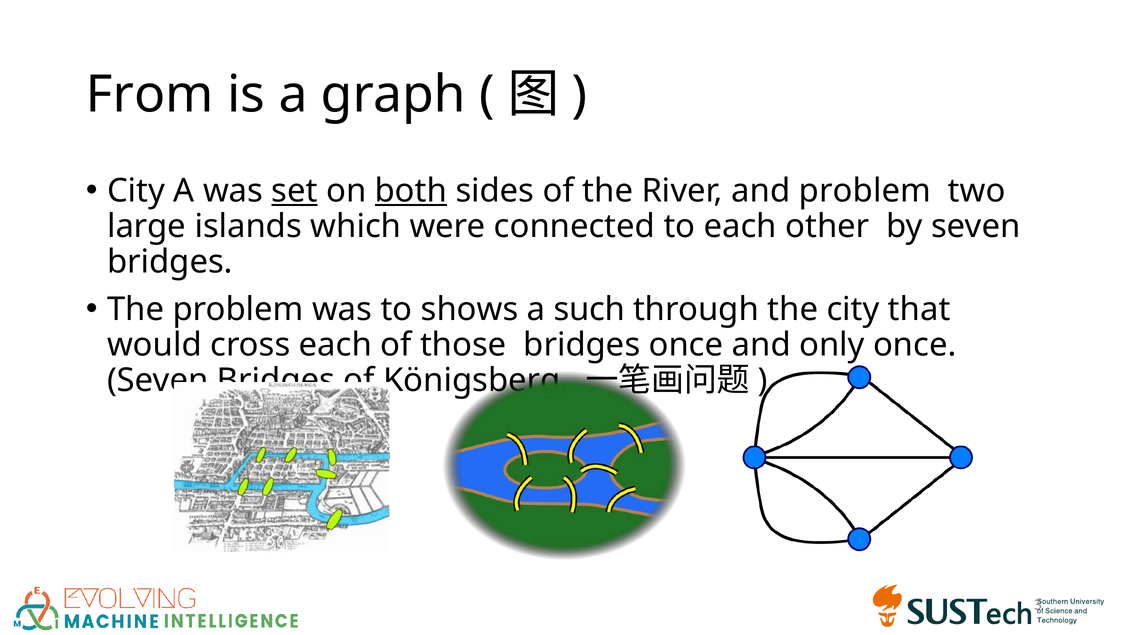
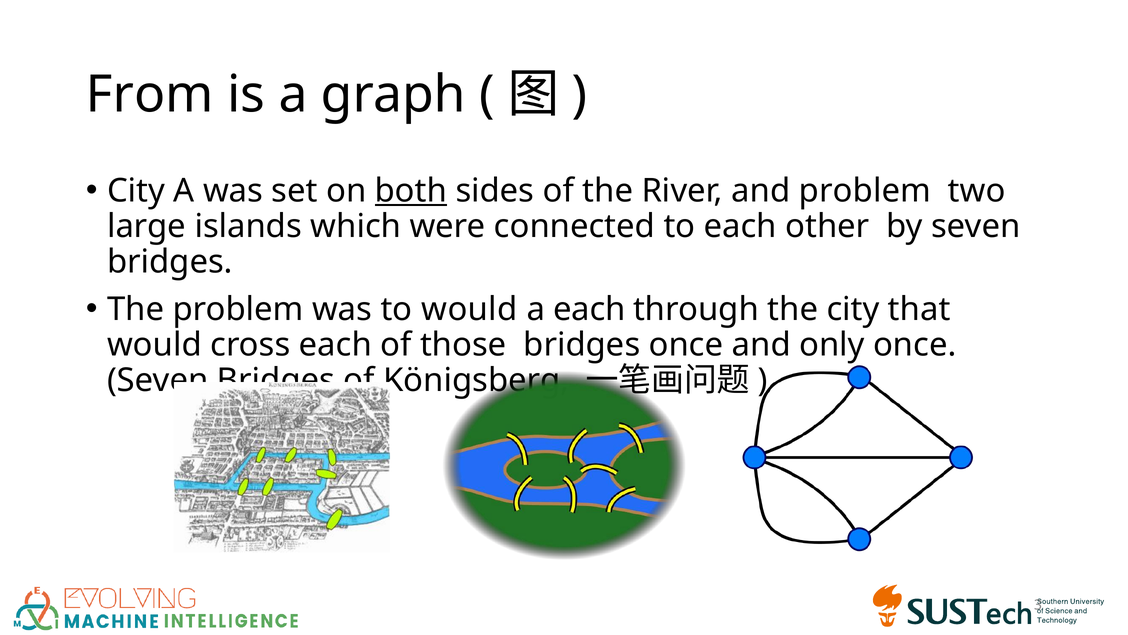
set underline: present -> none (295, 191)
to shows: shows -> would (469, 309)
a such: such -> each (589, 309)
